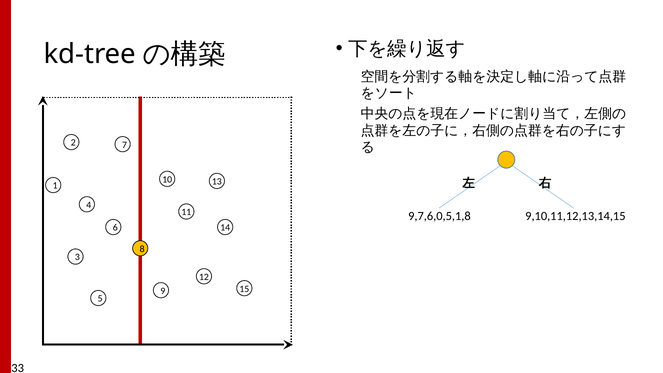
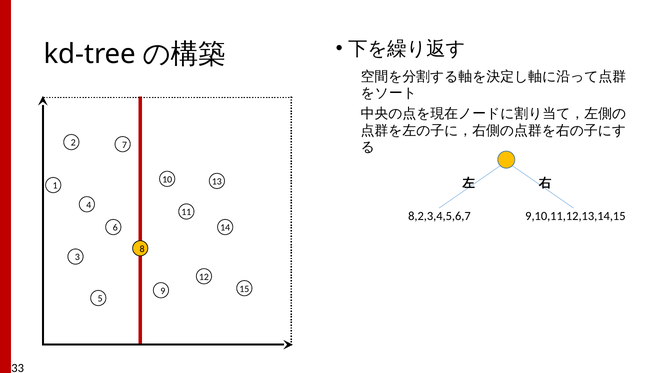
9,7,6,0,5,1,8: 9,7,6,0,5,1,8 -> 8,2,3,4,5,6,7 (439, 216)
